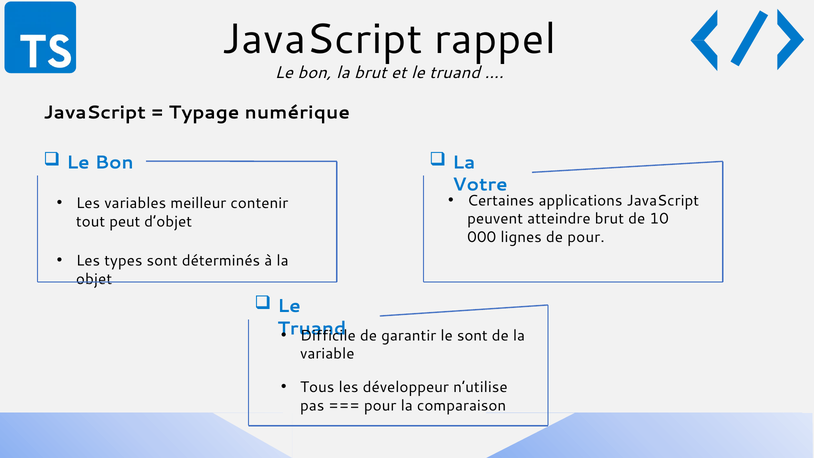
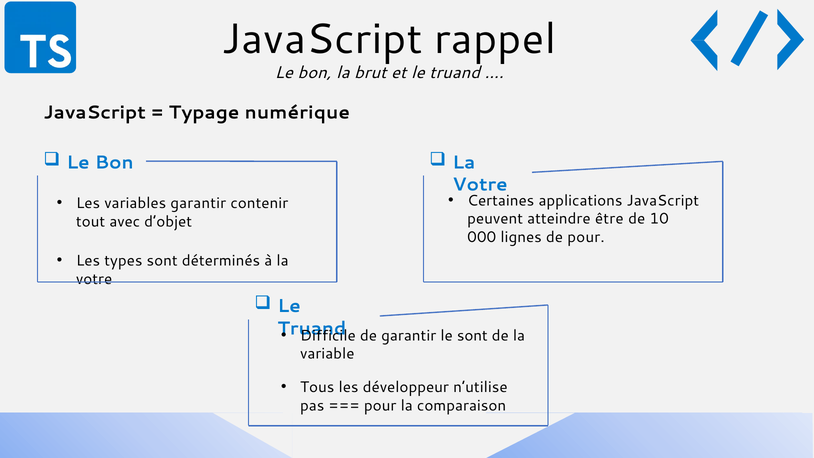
variables meilleur: meilleur -> garantir (198, 203)
atteindre brut: brut -> être (609, 219)
peut: peut -> avec (125, 221)
objet: objet -> votre (94, 279)
